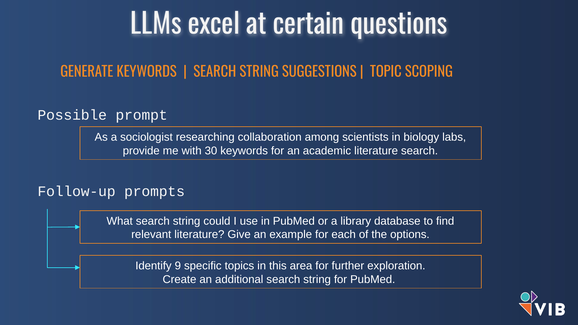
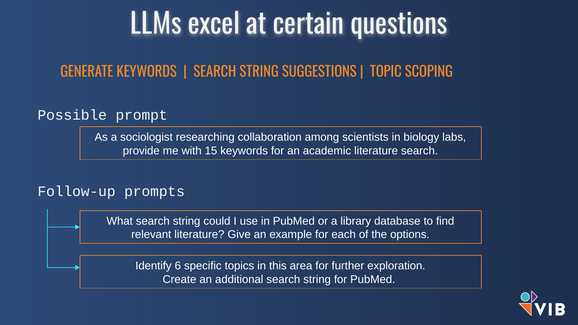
30: 30 -> 15 (211, 151)
9: 9 -> 6 (178, 266)
